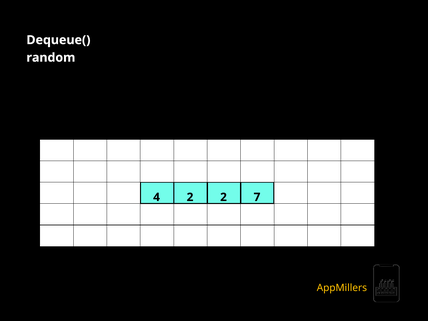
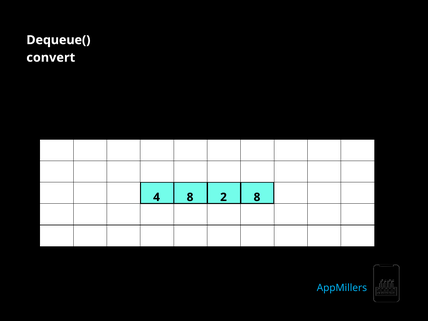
random: random -> convert (51, 58)
4 2: 2 -> 8 (190, 197)
2 7: 7 -> 8 (257, 197)
AppMillers colour: yellow -> light blue (342, 288)
